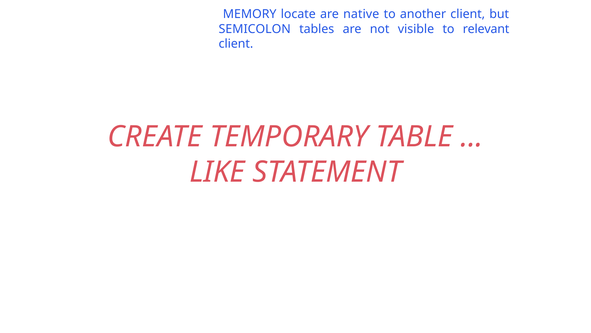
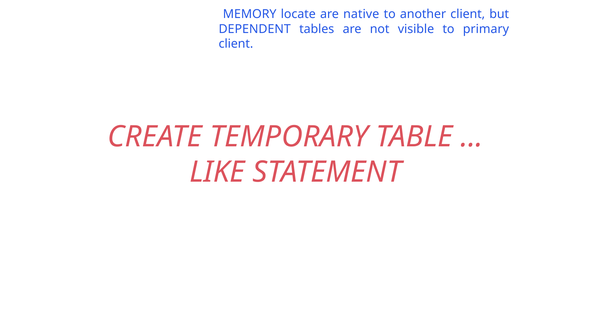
SEMICOLON: SEMICOLON -> DEPENDENT (255, 29)
relevant: relevant -> primary (486, 29)
